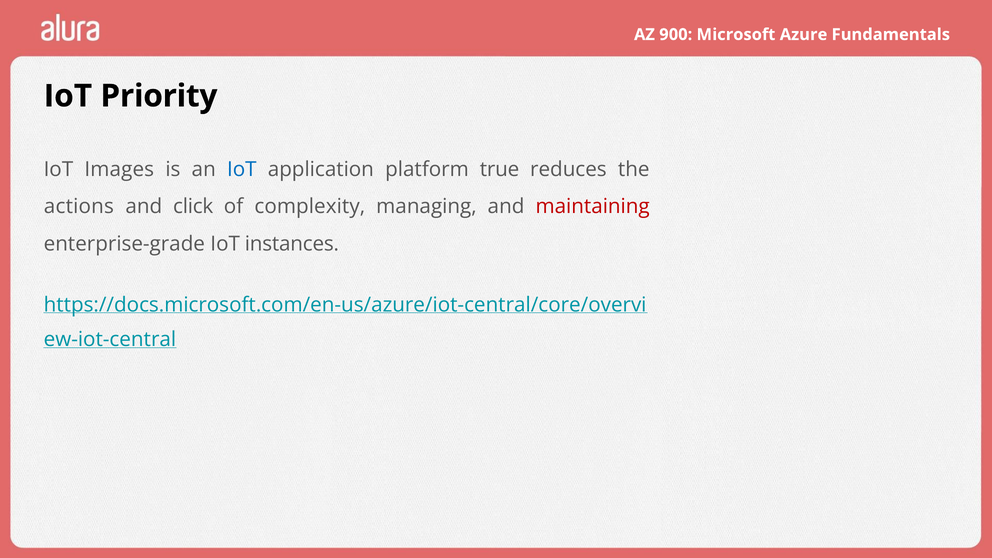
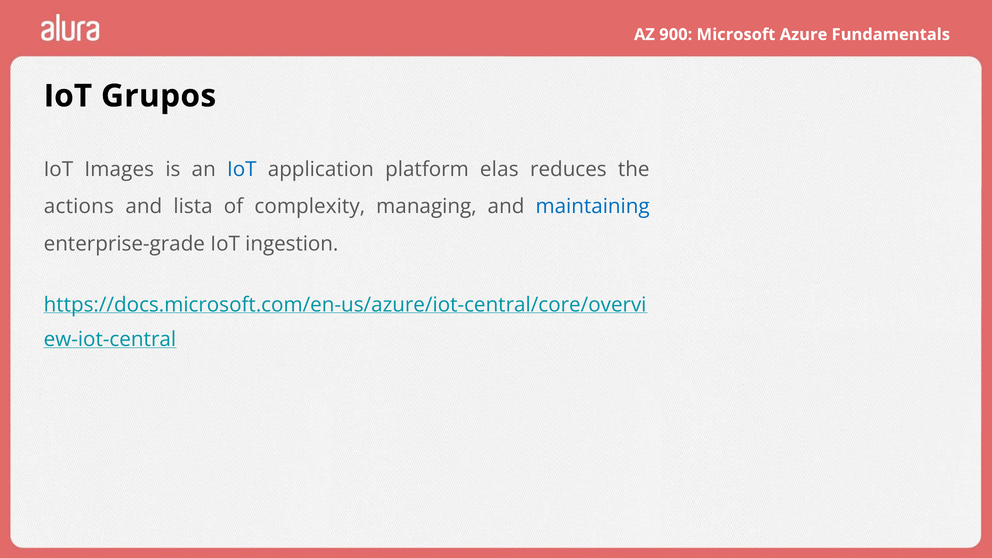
Priority: Priority -> Grupos (159, 96)
true: true -> elas (499, 169)
click: click -> lista (193, 207)
maintaining colour: red -> blue (593, 207)
instances: instances -> ingestion (292, 244)
